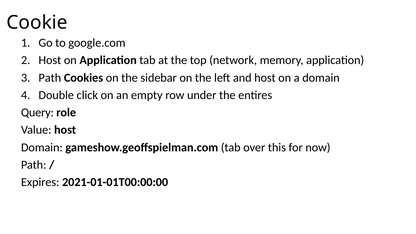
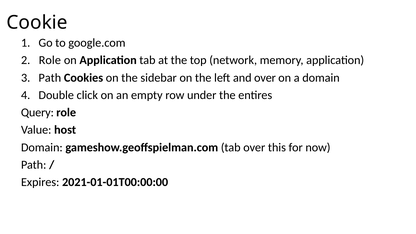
Host: Host -> Role (50, 60)
and host: host -> over (265, 78)
